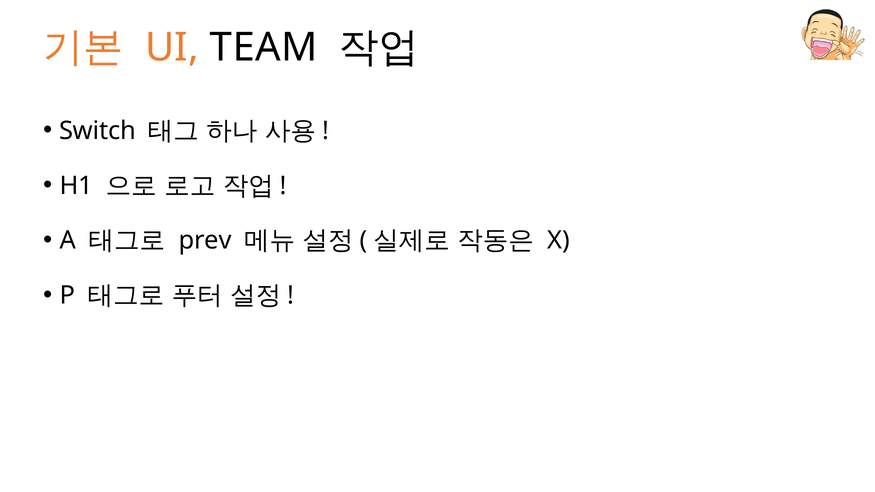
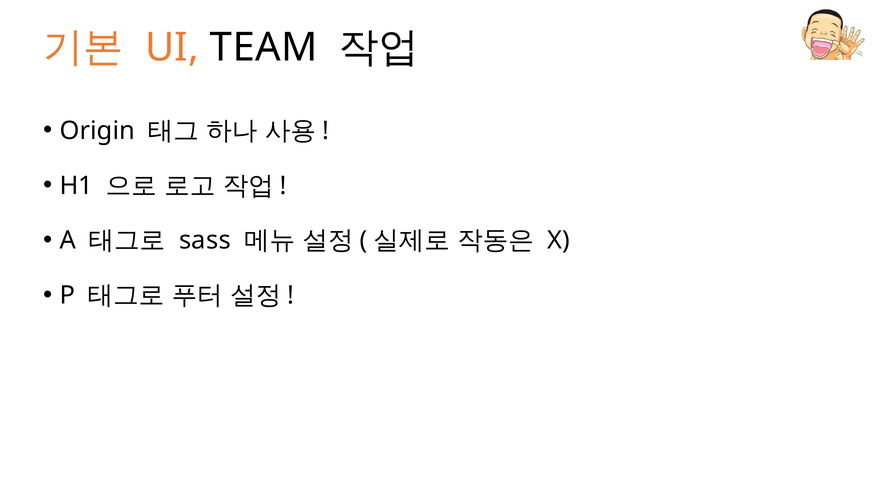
Switch: Switch -> Origin (97, 131)
prev: prev -> sass (205, 241)
